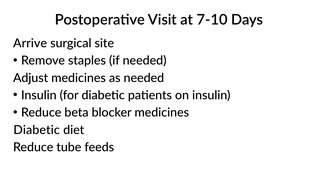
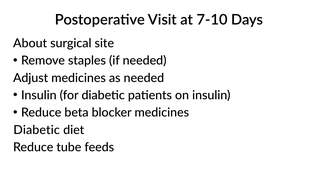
Arrive: Arrive -> About (30, 43)
